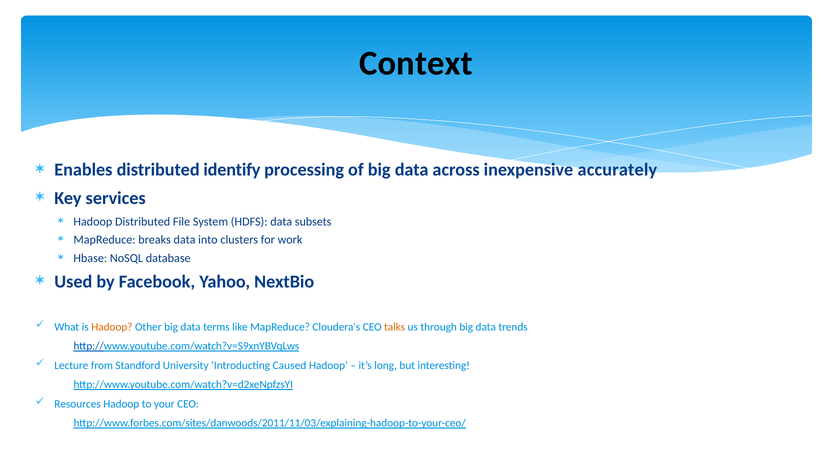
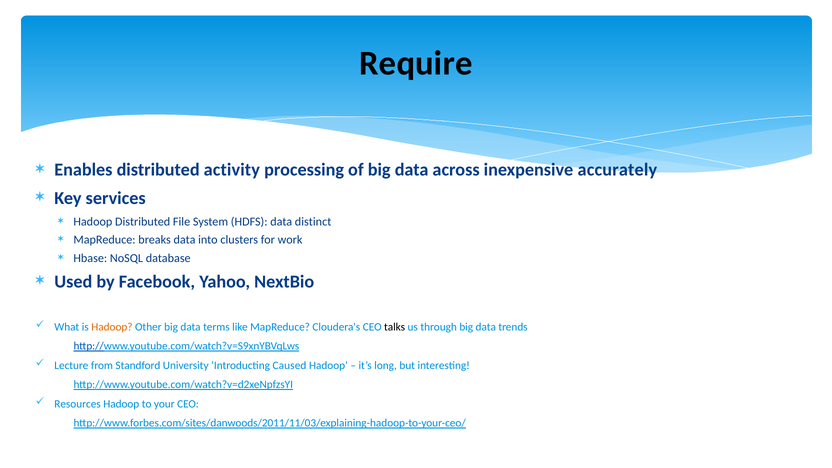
Context: Context -> Require (416, 63)
identify: identify -> activity (232, 170)
subsets: subsets -> distinct (313, 222)
talks colour: orange -> black (395, 327)
